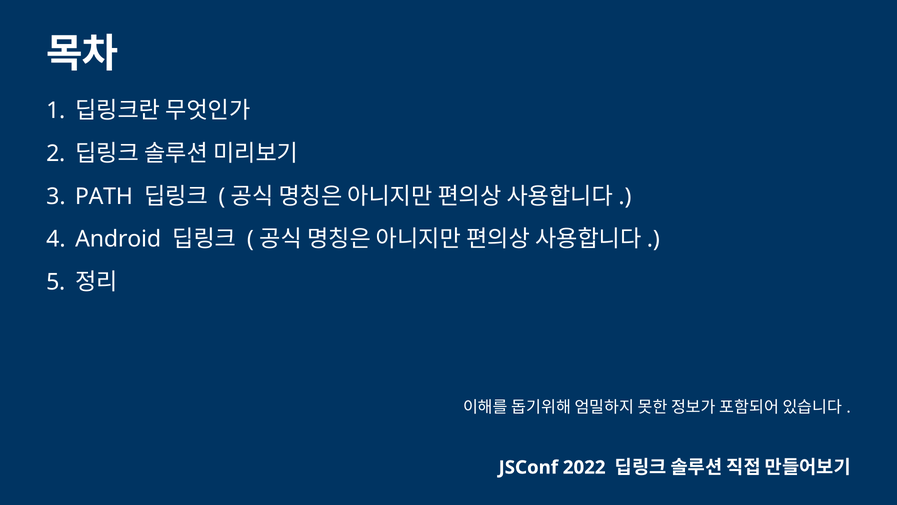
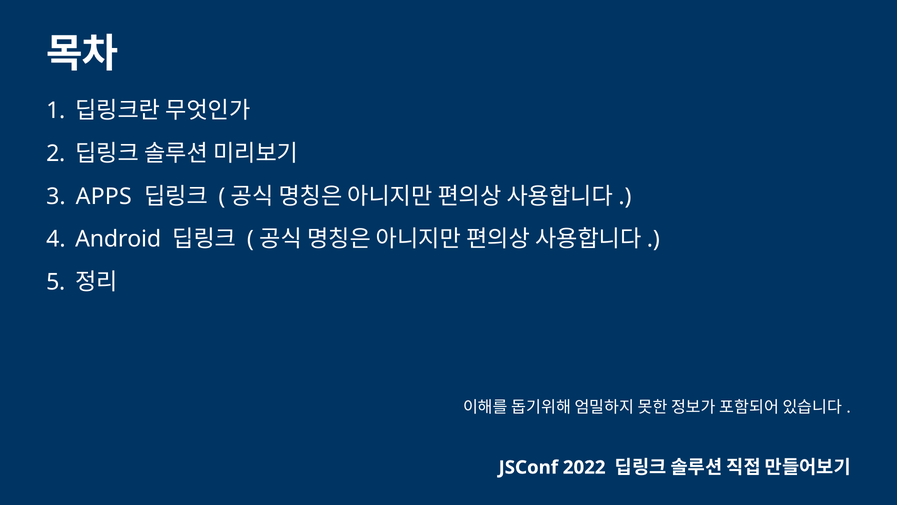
PATH: PATH -> APPS (104, 196)
